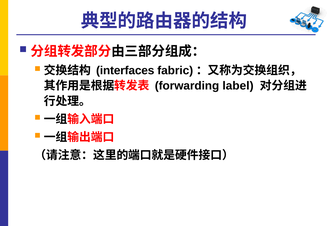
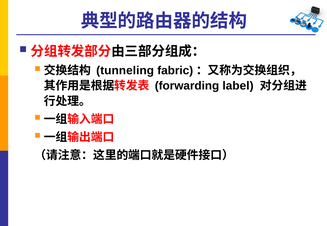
interfaces: interfaces -> tunneling (125, 71)
